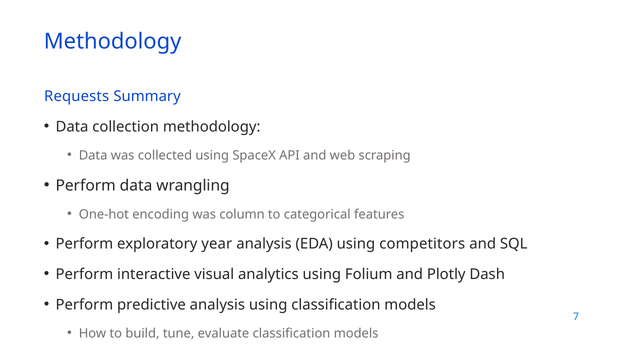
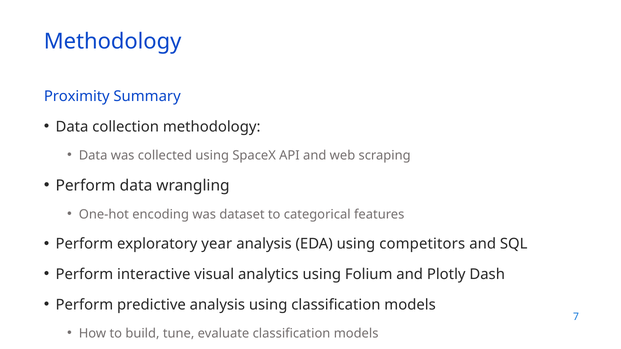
Requests: Requests -> Proximity (77, 96)
column: column -> dataset (242, 215)
